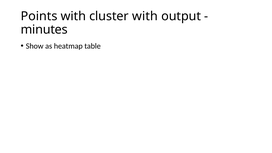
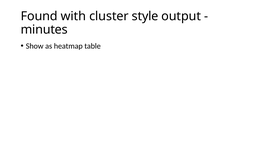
Points: Points -> Found (39, 16)
cluster with: with -> style (145, 16)
